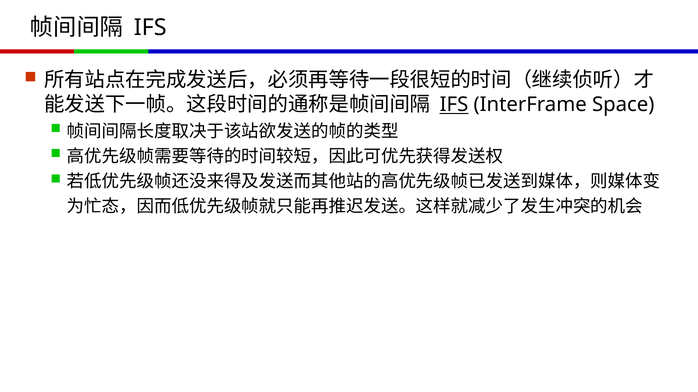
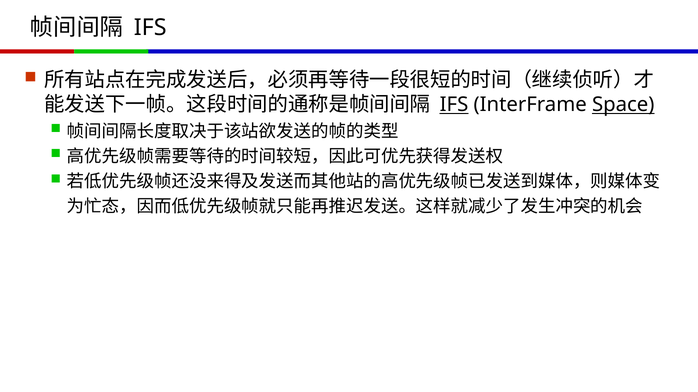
Space underline: none -> present (623, 105)
